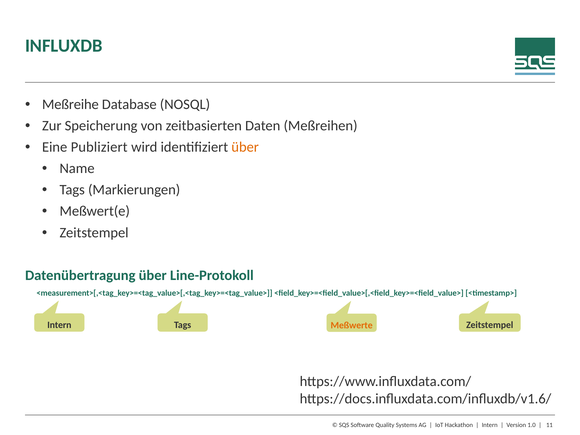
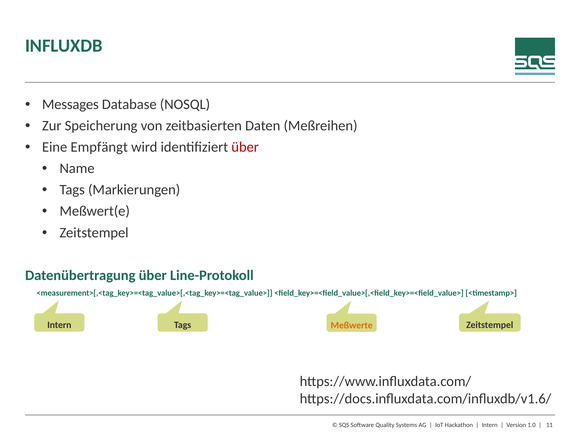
Meßreihe: Meßreihe -> Messages (70, 104)
Publiziert: Publiziert -> Empfängt (99, 147)
über colour: orange -> red (245, 147)
